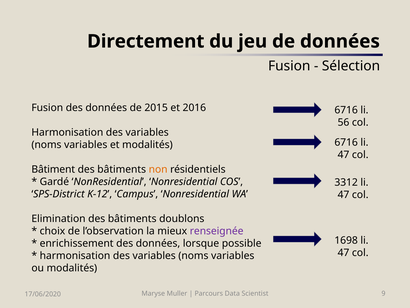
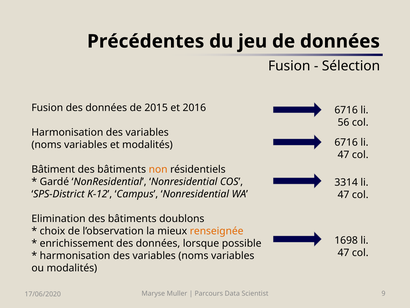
Directement: Directement -> Précédentes (146, 41)
3312: 3312 -> 3314 (346, 182)
renseignée colour: purple -> orange (217, 231)
